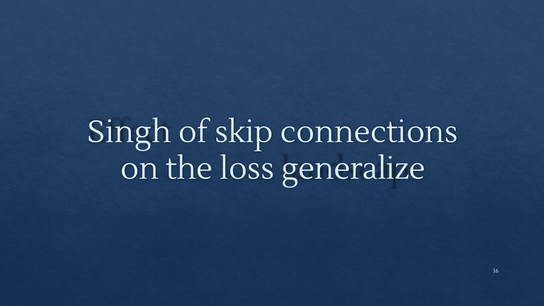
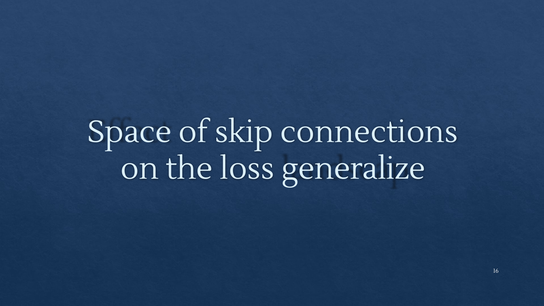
Singh: Singh -> Space (130, 132)
